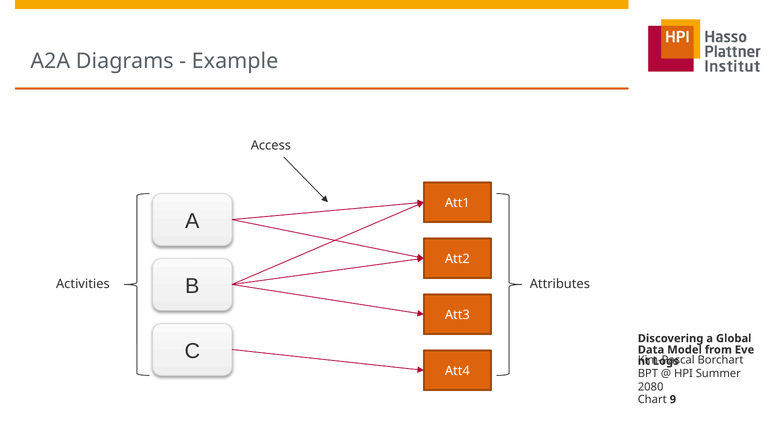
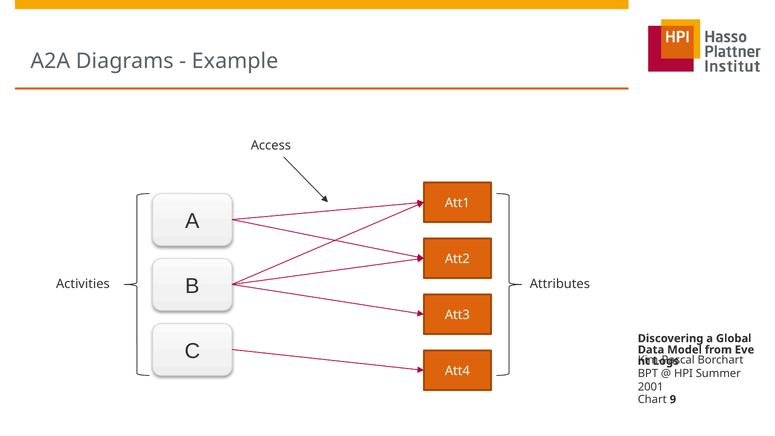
2080: 2080 -> 2001 (651, 387)
